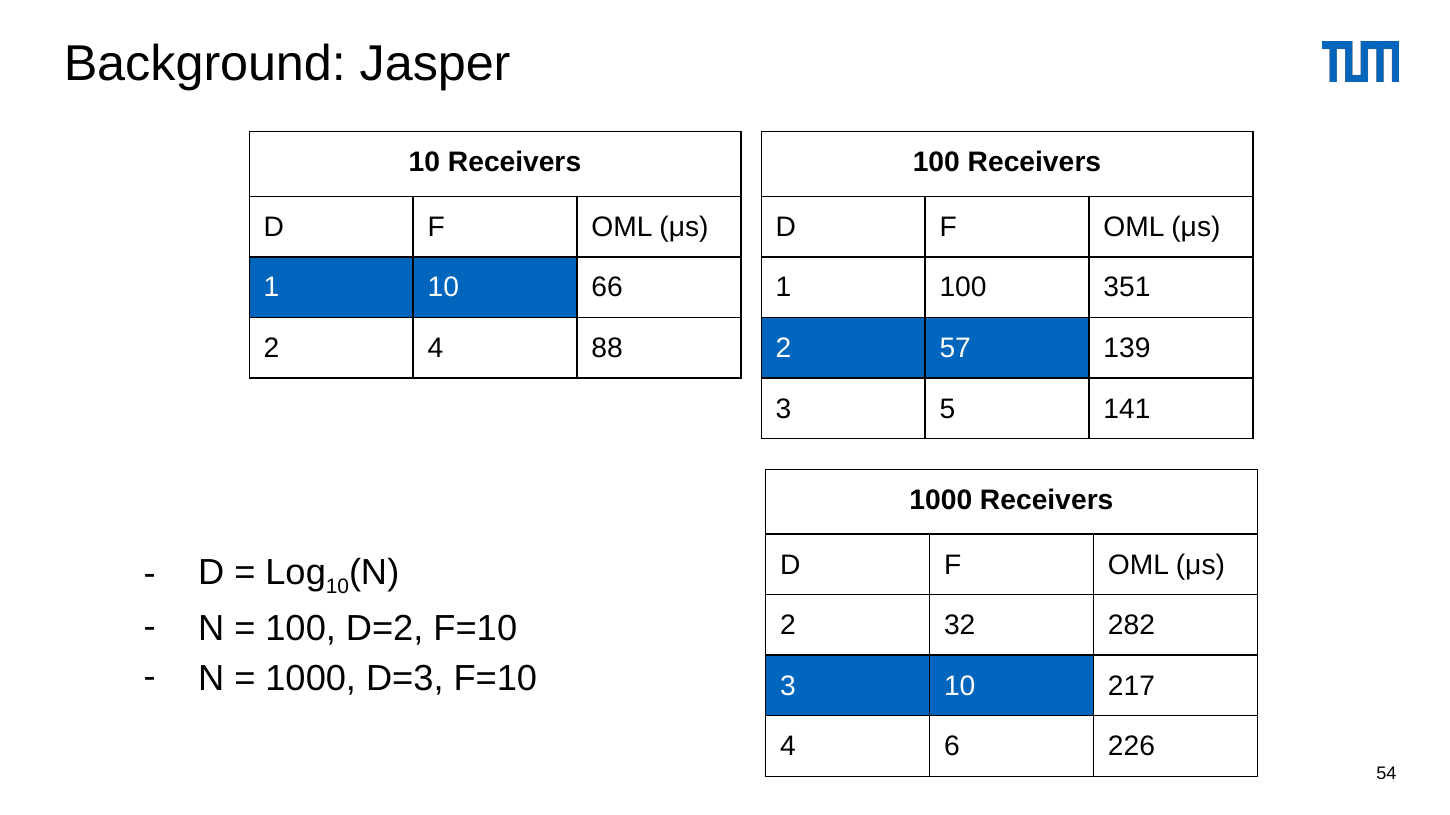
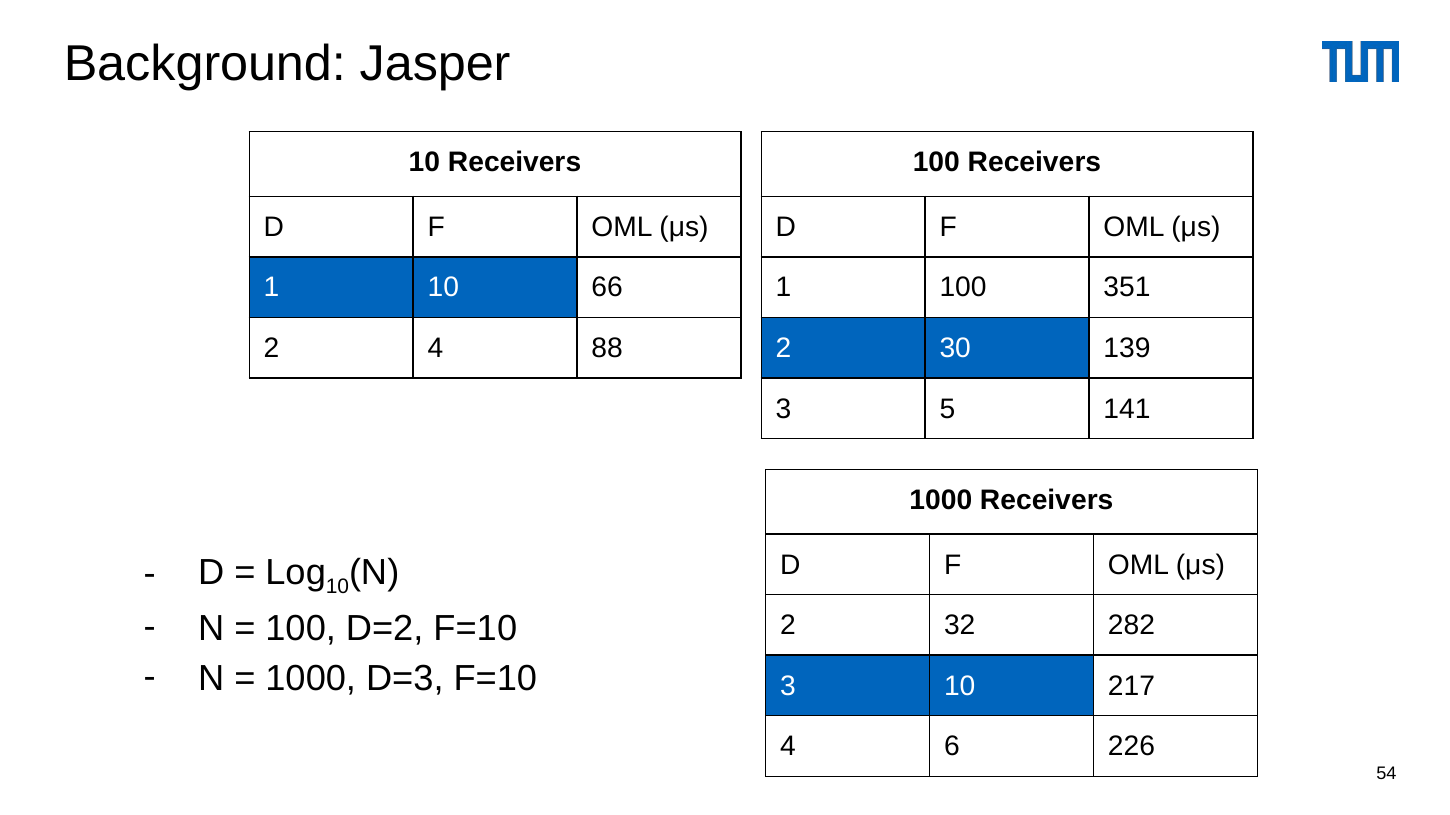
57: 57 -> 30 (955, 348)
